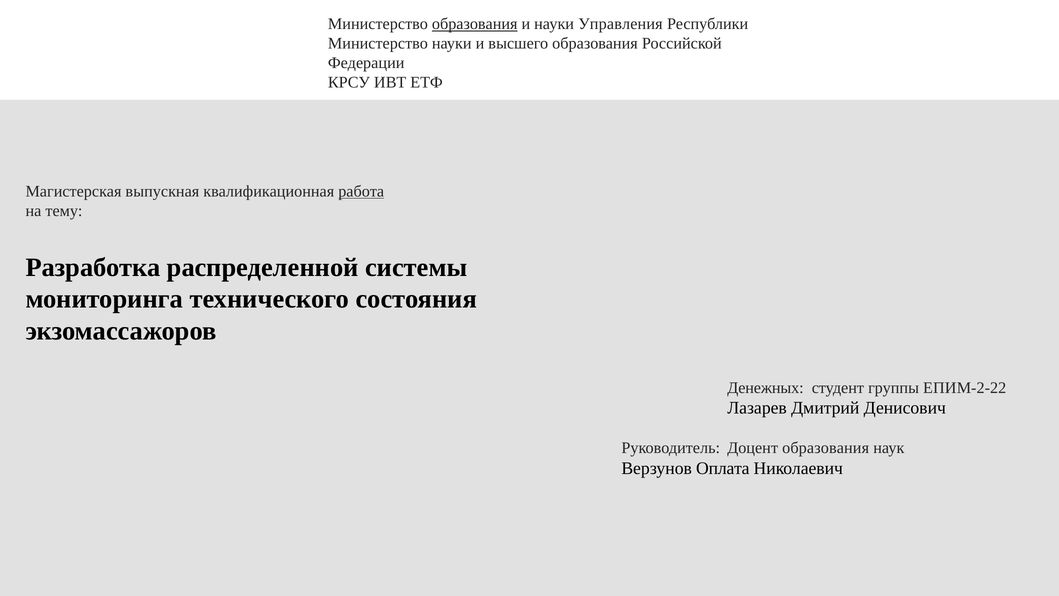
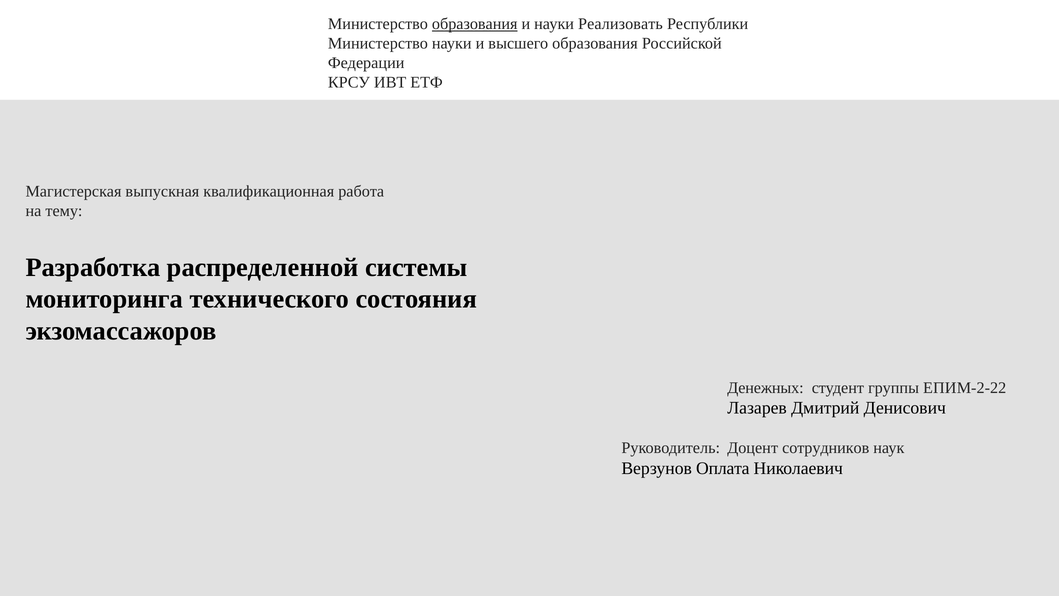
Управления: Управления -> Реализовать (620, 24)
работа underline: present -> none (361, 191)
Доцент образования: образования -> сотрудников (826, 448)
